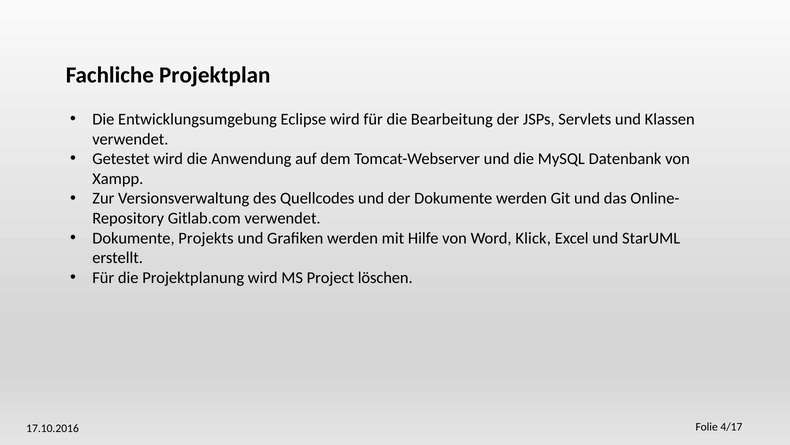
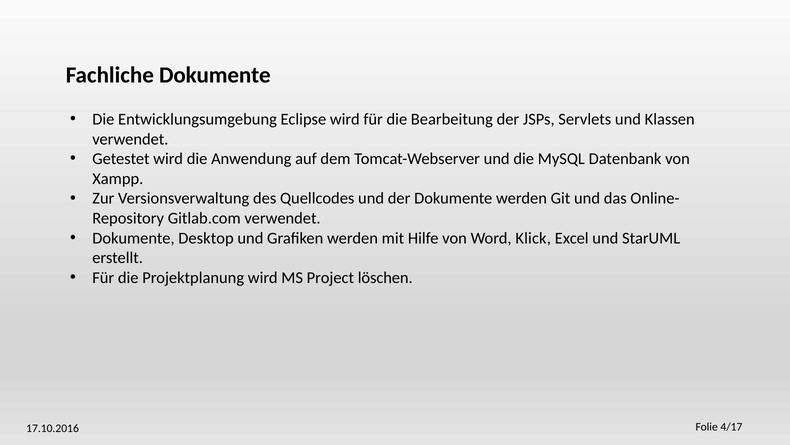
Fachliche Projektplan: Projektplan -> Dokumente (215, 75)
Projekts: Projekts -> Desktop (206, 238)
